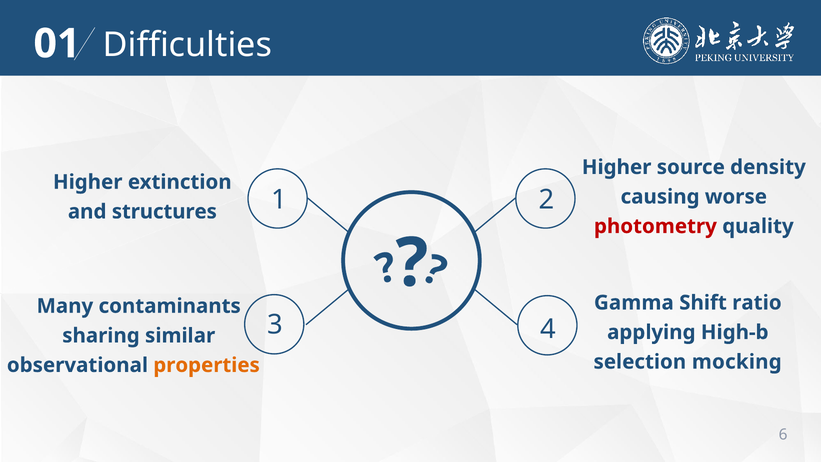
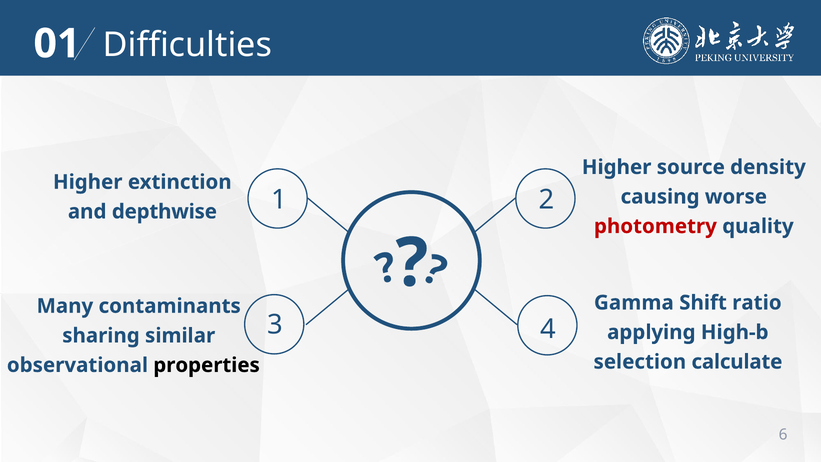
structures: structures -> depthwise (164, 212)
mocking: mocking -> calculate (737, 362)
properties colour: orange -> black (207, 365)
